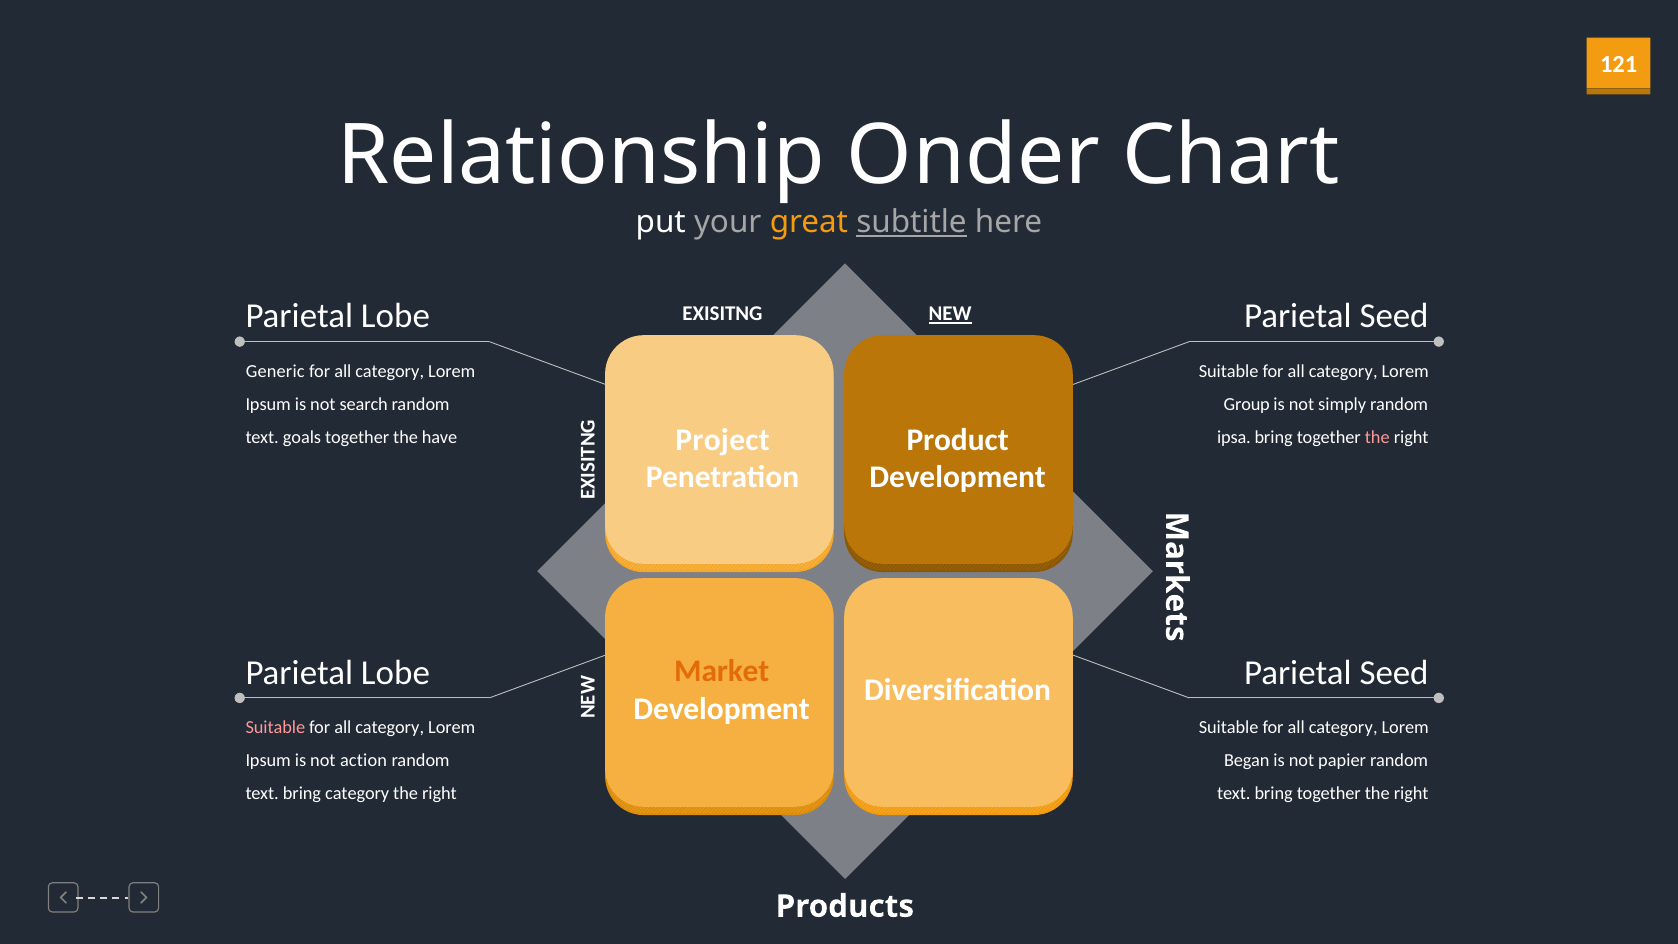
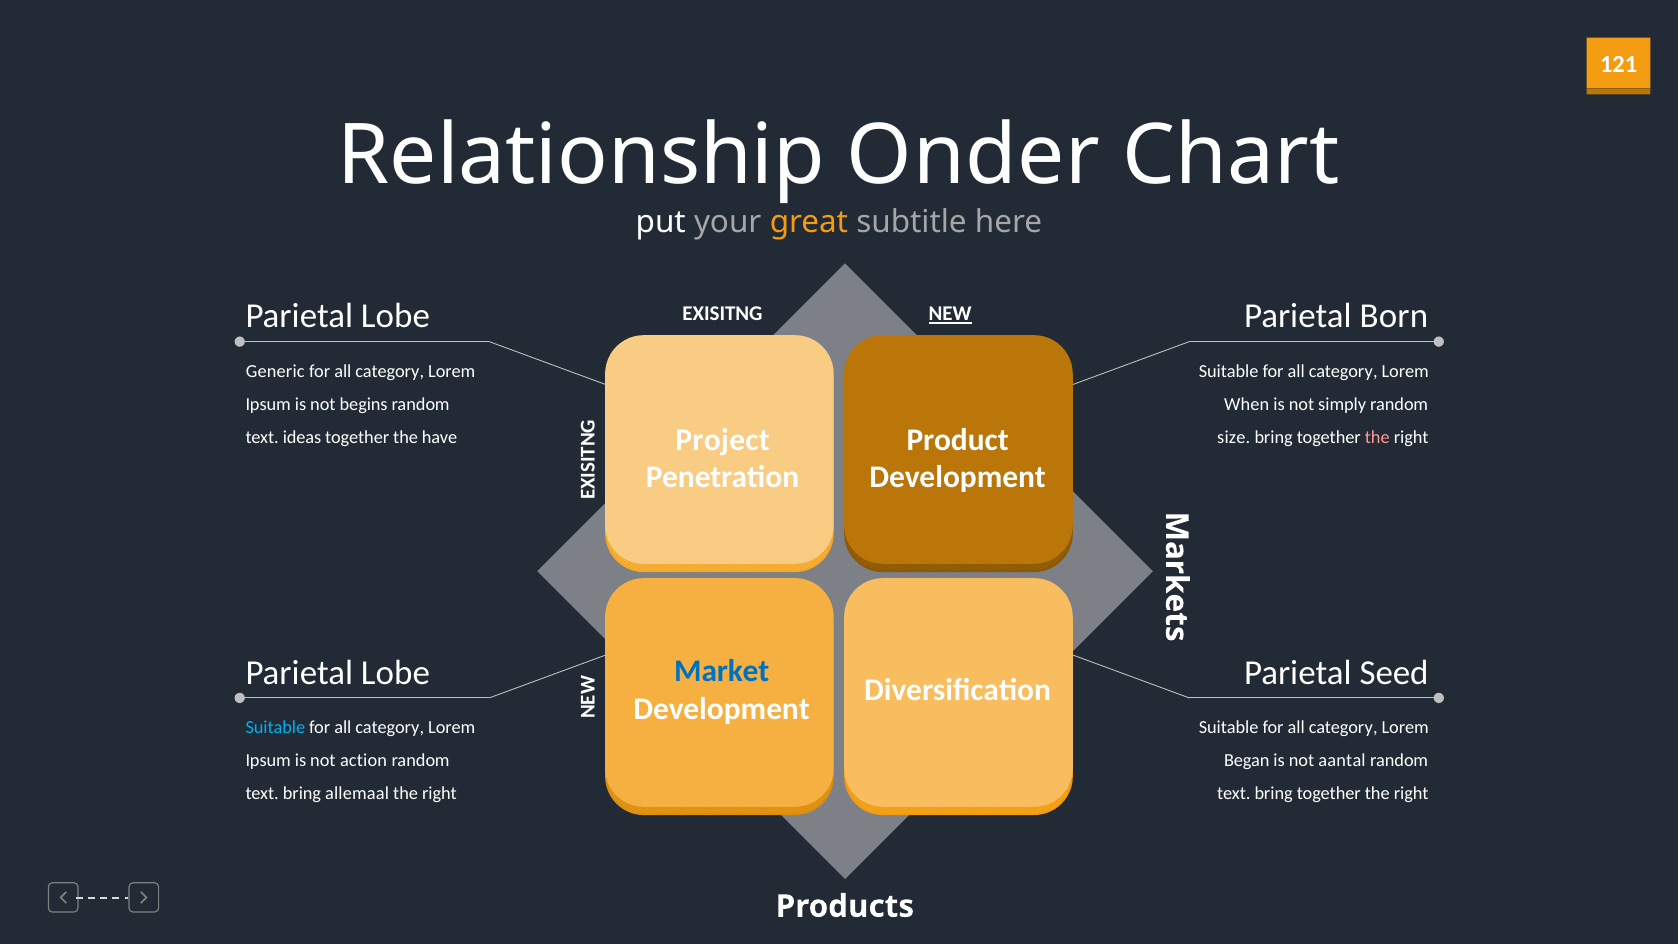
subtitle underline: present -> none (912, 222)
Seed: Seed -> Born (1394, 316)
search: search -> begins (364, 405)
Group: Group -> When (1247, 405)
goals: goals -> ideas (302, 438)
ipsa: ipsa -> size (1234, 438)
Market colour: orange -> blue (722, 671)
Suitable colour: pink -> light blue (275, 727)
papier: papier -> aantal (1342, 760)
bring category: category -> allemaal (357, 793)
